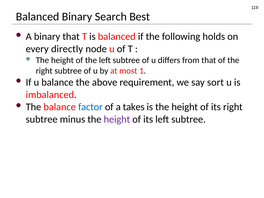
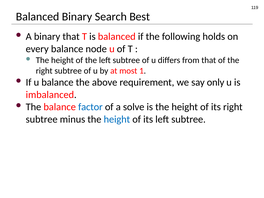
every directly: directly -> balance (67, 49)
sort: sort -> only (216, 82)
takes: takes -> solve (134, 107)
height colour: purple -> blue (117, 119)
